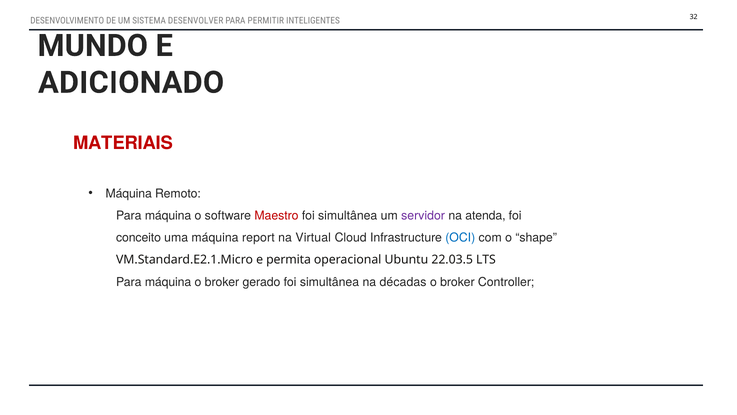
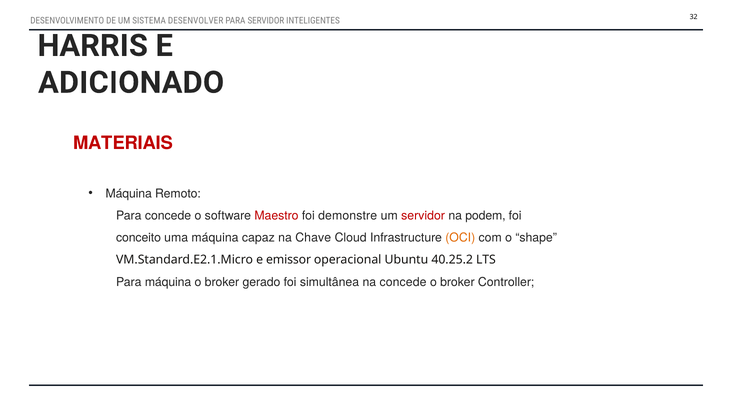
PARA PERMITIR: PERMITIR -> SERVIDOR (266, 21)
MUNDO: MUNDO -> HARRIS (93, 46)
máquina: máquina -> concede (168, 215)
simultânea: simultânea -> demonstre (348, 215)
servidor colour: purple -> red (423, 215)
atenda: atenda -> podem (485, 215)
report: report -> capaz (258, 238)
Virtual: Virtual -> Chave (313, 238)
OCI colour: blue -> orange (460, 238)
permita: permita -> emissor (289, 260)
22.03.5: 22.03.5 -> 40.25.2 (452, 260)
na décadas: décadas -> concede (403, 282)
